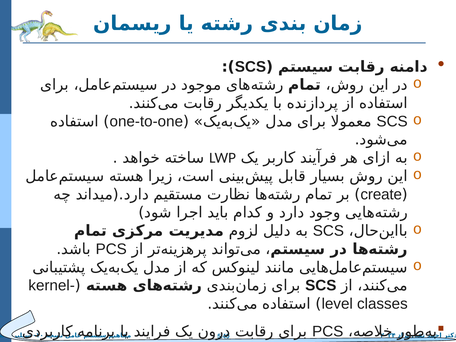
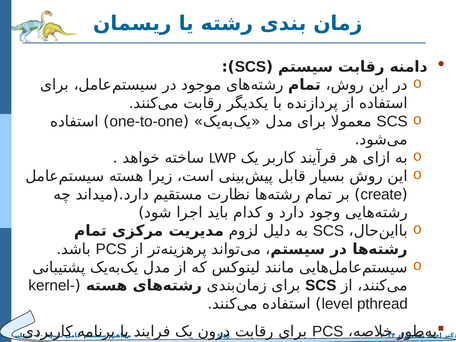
classes: classes -> pthread (382, 304)
